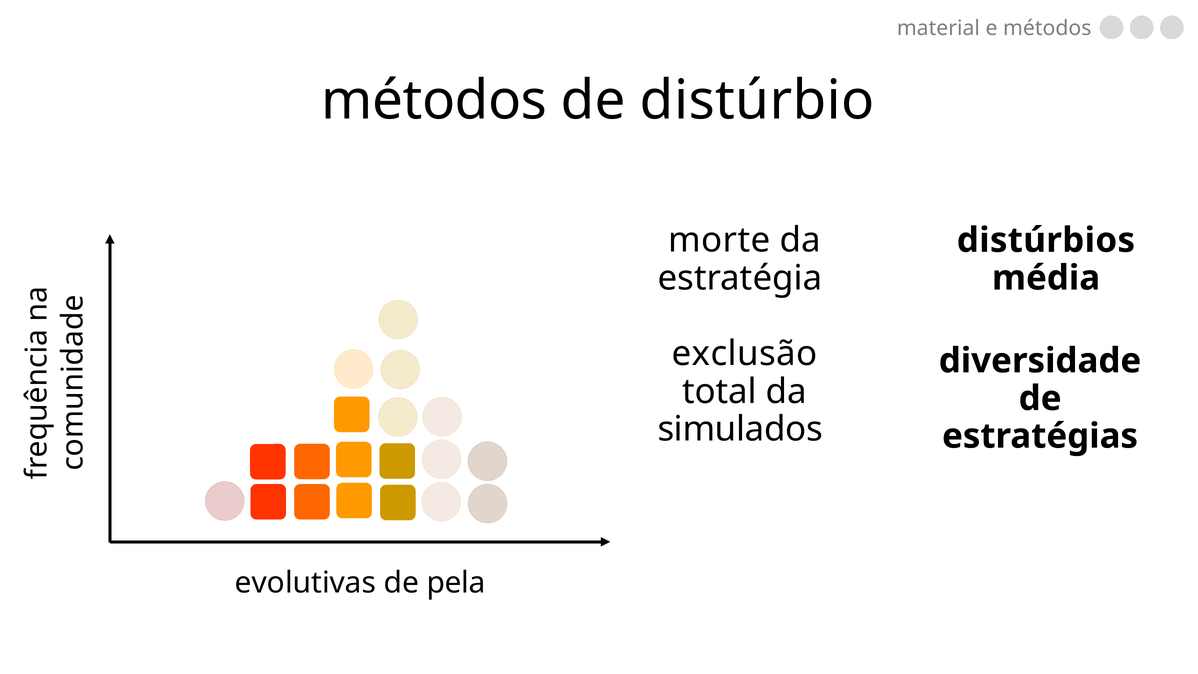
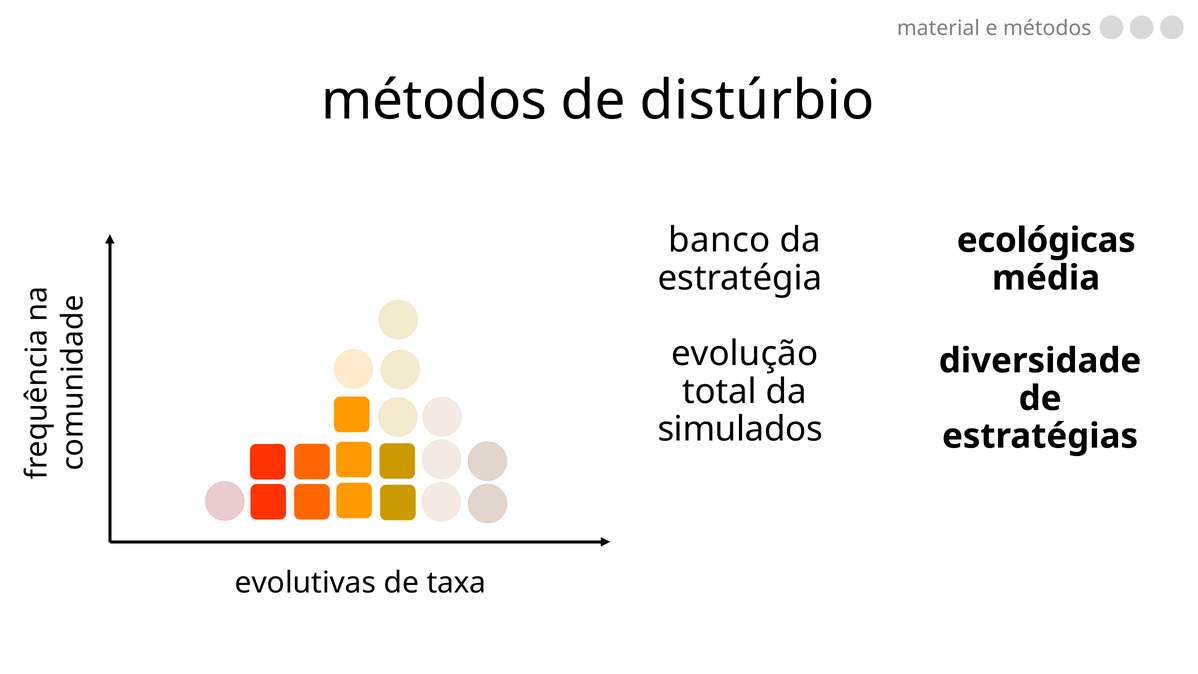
morte: morte -> banco (719, 240)
distúrbios: distúrbios -> ecológicas (1046, 240)
exclusão: exclusão -> evolução (745, 354)
pela: pela -> taxa (456, 583)
